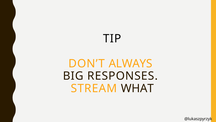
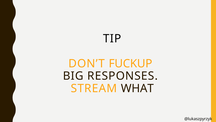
ALWAYS: ALWAYS -> FUCKUP (131, 63)
